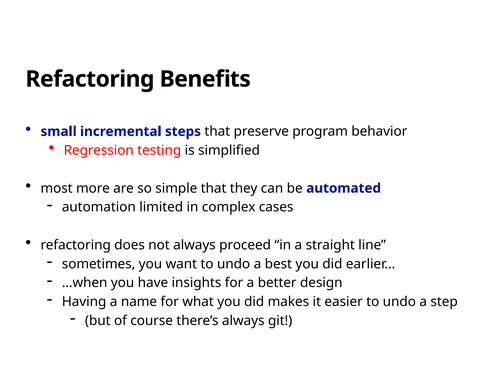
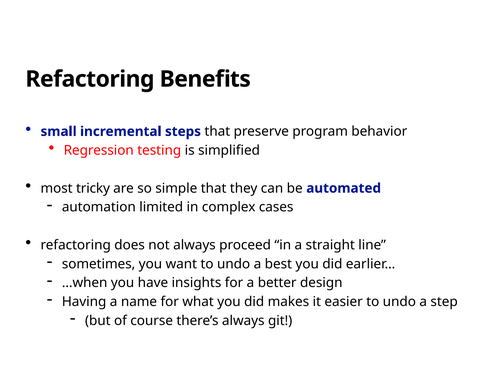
more: more -> tricky (93, 188)
